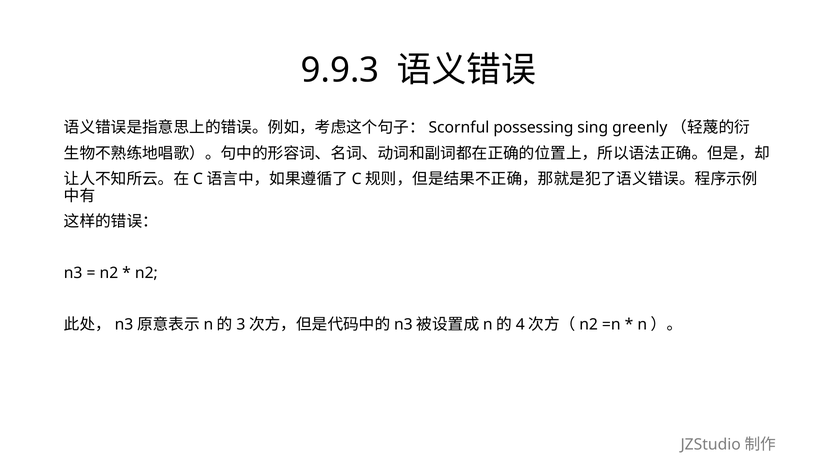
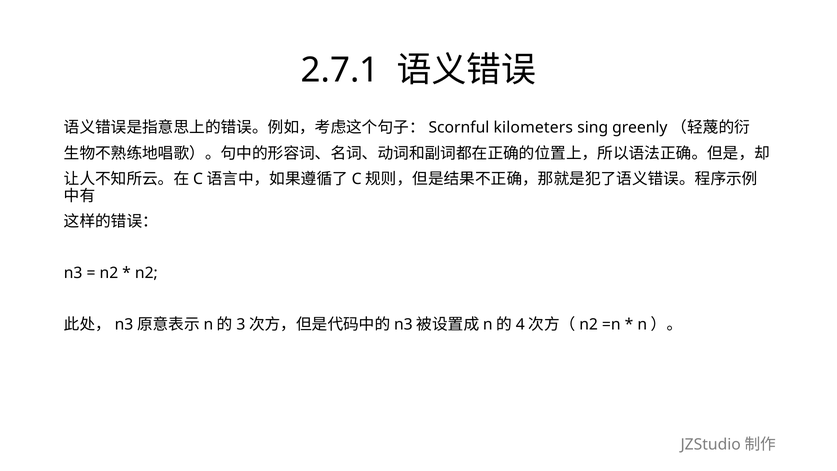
9.9.3: 9.9.3 -> 2.7.1 (340, 70)
possessing: possessing -> kilometers (533, 128)
